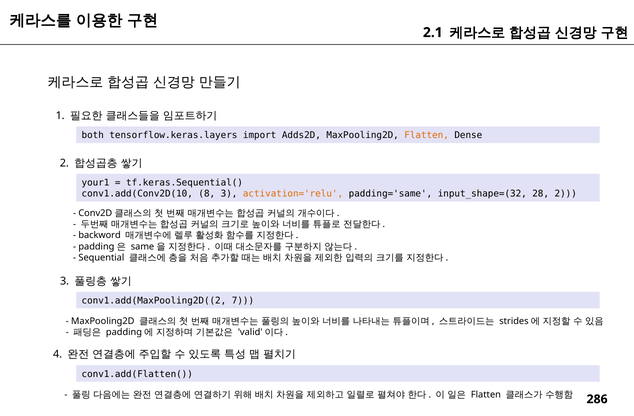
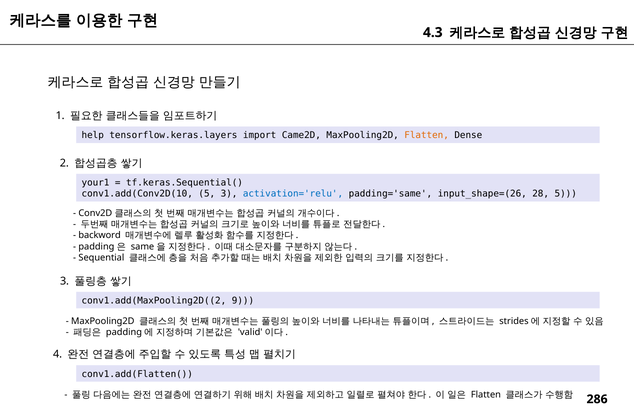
2.1: 2.1 -> 4.3 (433, 32)
both: both -> help (93, 136)
Adds2D: Adds2D -> Came2D (301, 136)
conv1.add(Conv2D(10 8: 8 -> 5 (207, 194)
activation='relu colour: orange -> blue (293, 194)
input_shape=(32: input_shape=(32 -> input_shape=(26 (482, 194)
28 2: 2 -> 5 (566, 194)
7: 7 -> 9 (243, 301)
